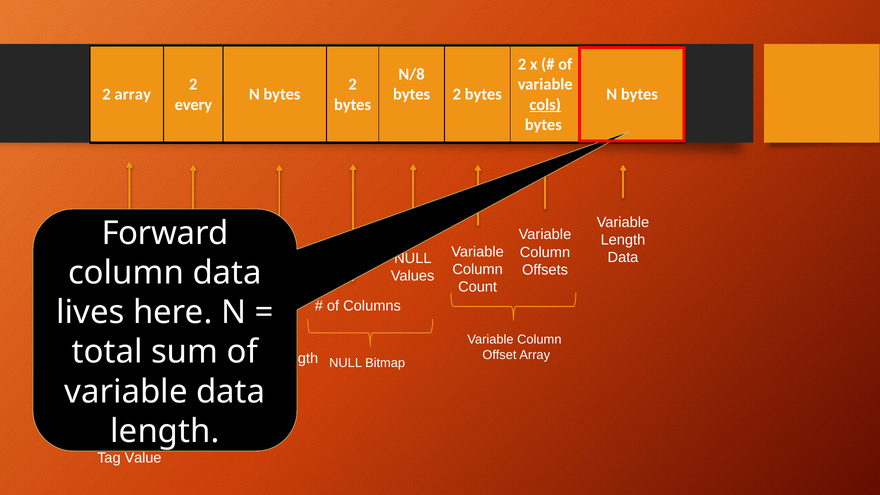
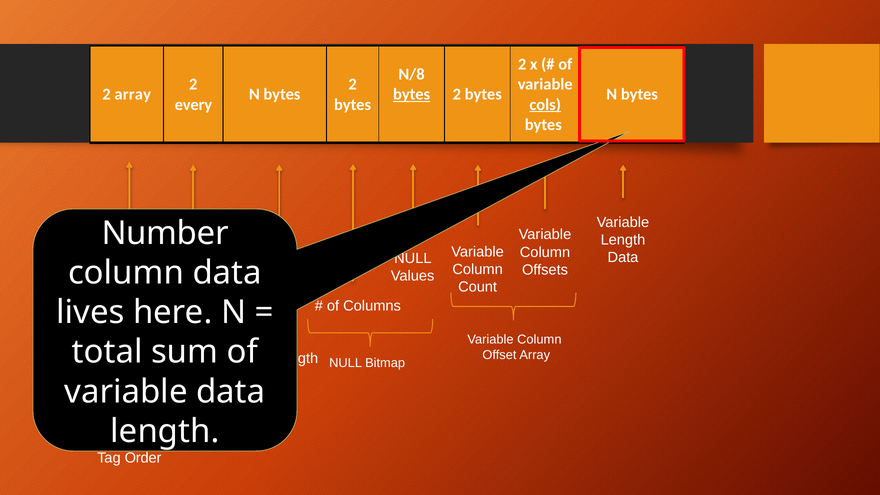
bytes underline: none -> present (412, 95)
Forward: Forward -> Number (165, 233)
Value: Value -> Order (143, 458)
